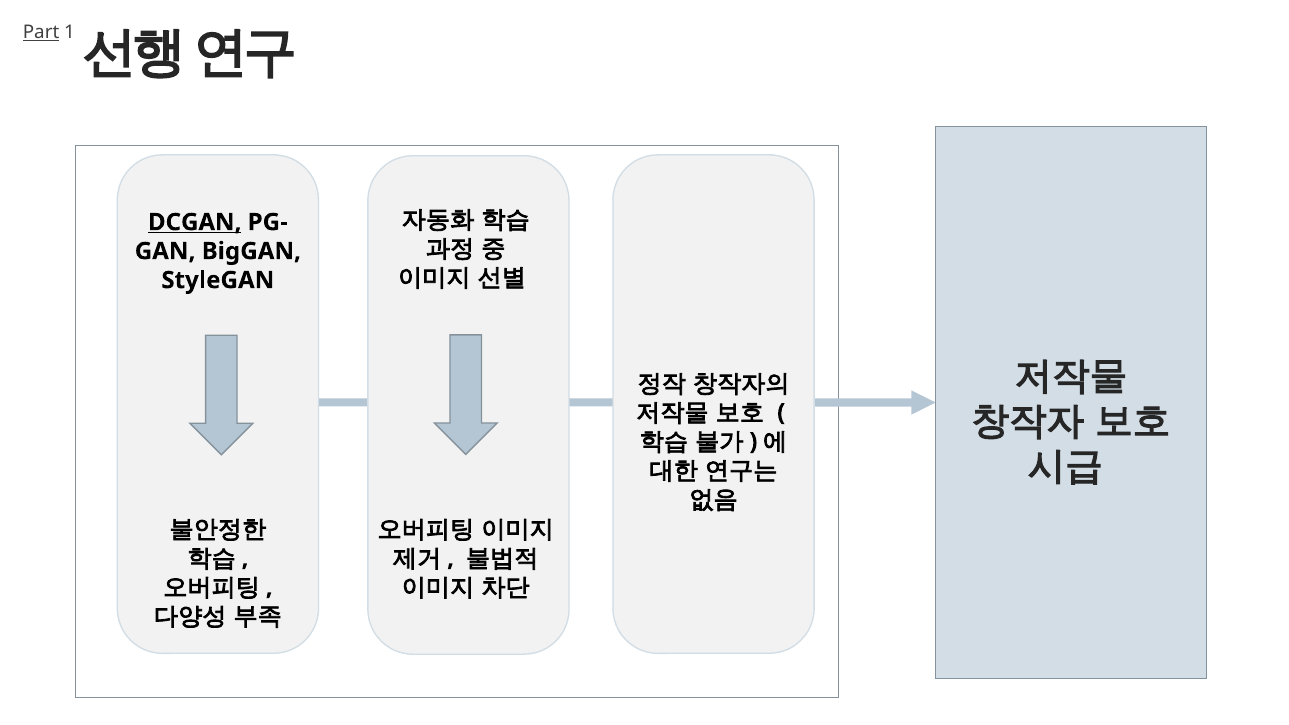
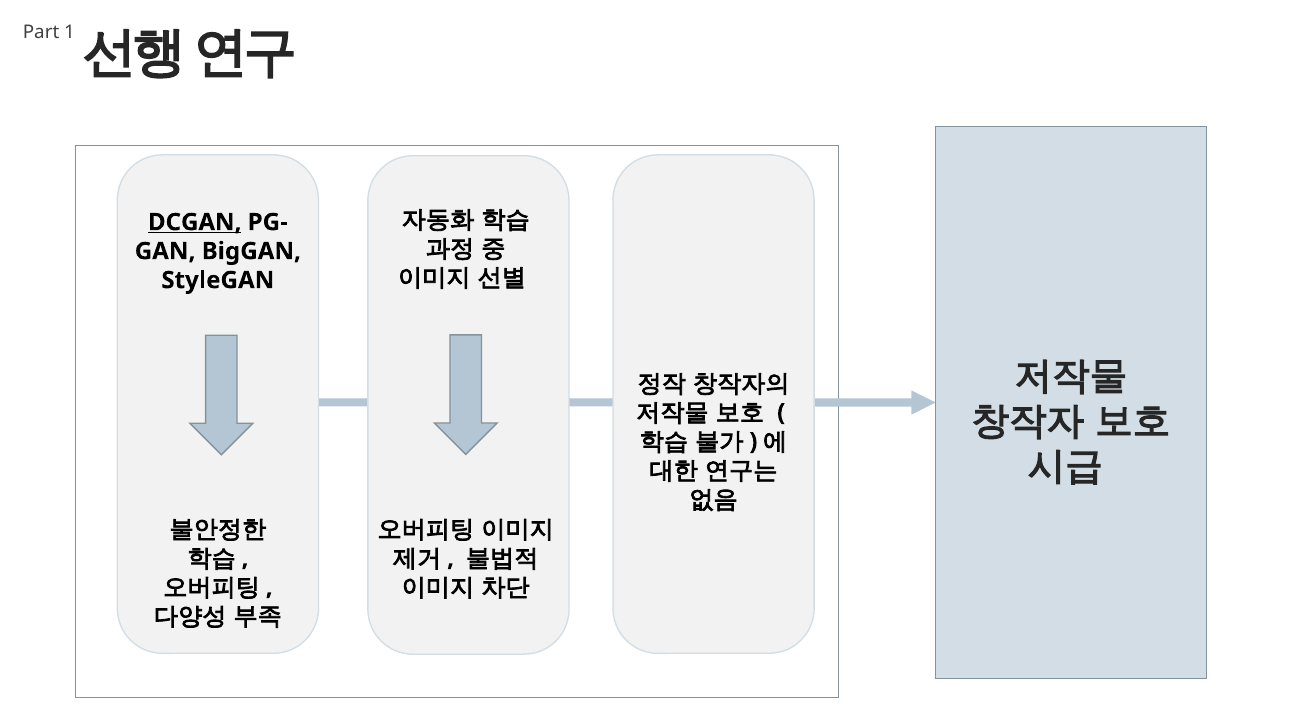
Part underline: present -> none (41, 33)
